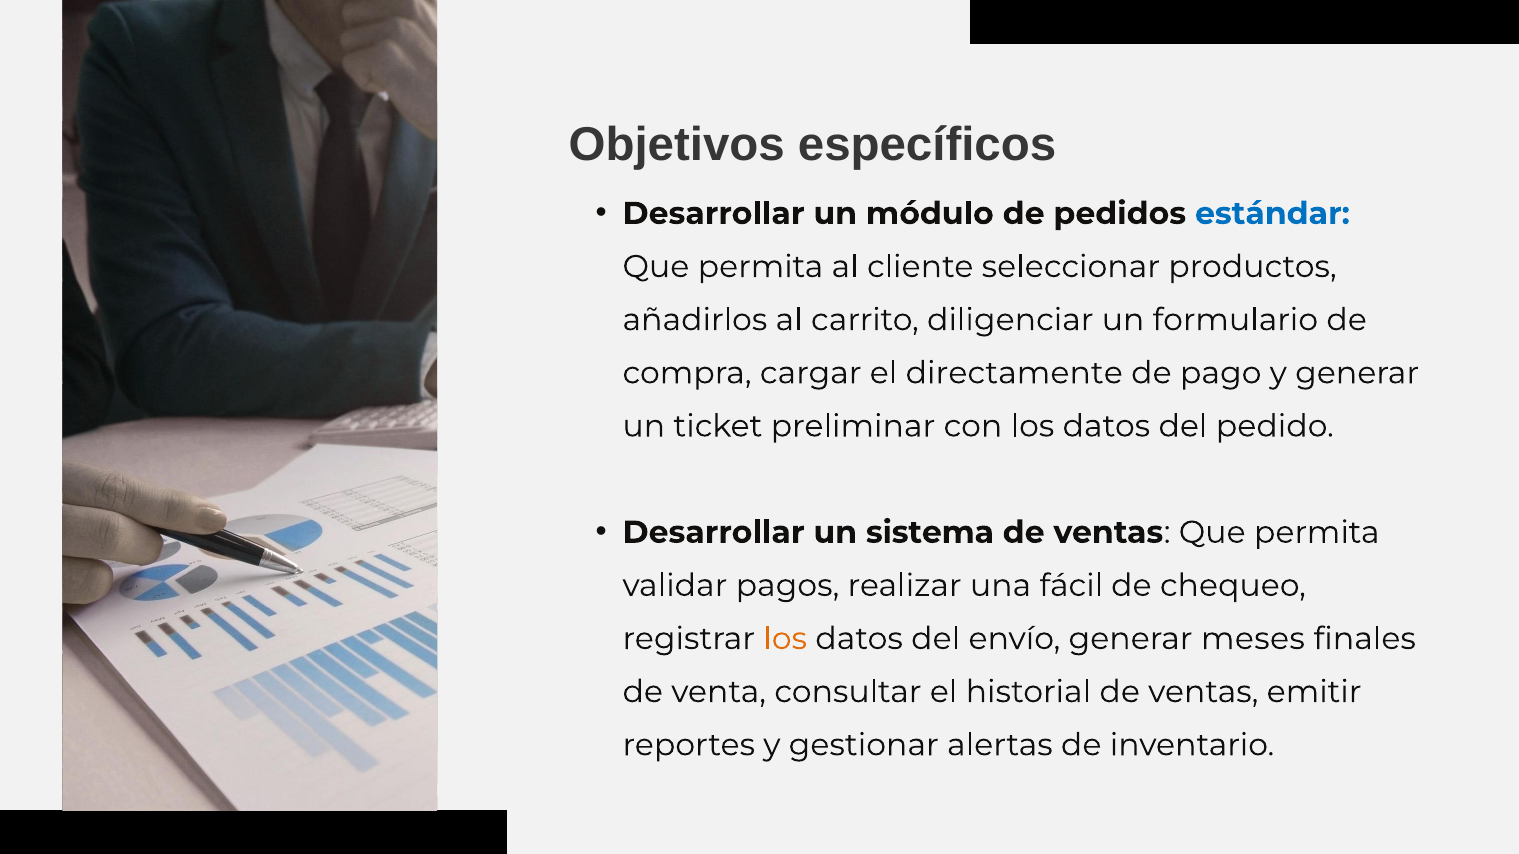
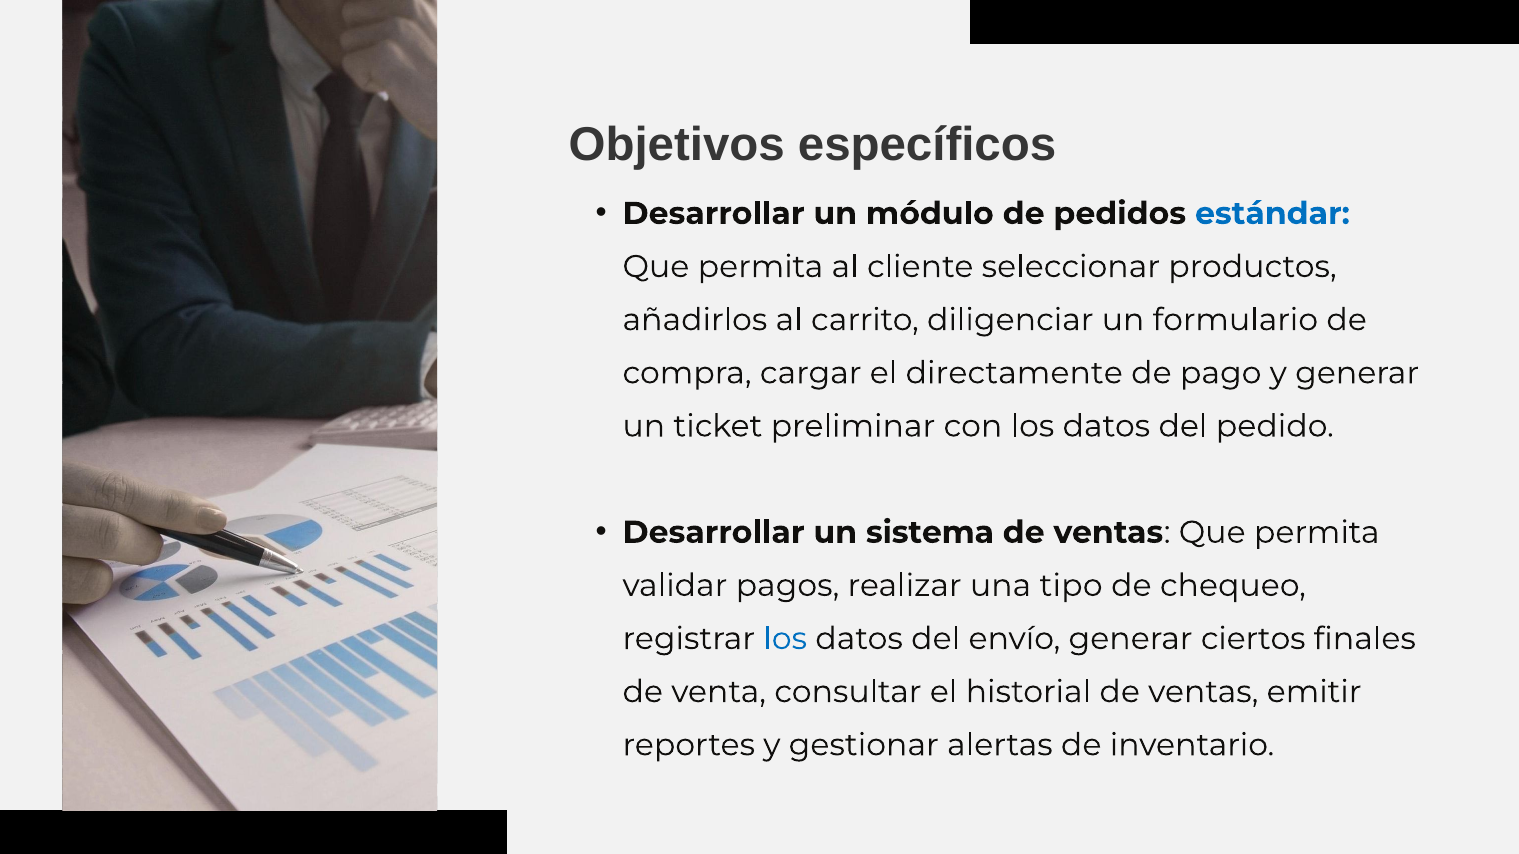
fácil: fácil -> tipo (1071, 586)
los colour: orange -> blue (785, 639)
meses: meses -> ciertos (1253, 639)
